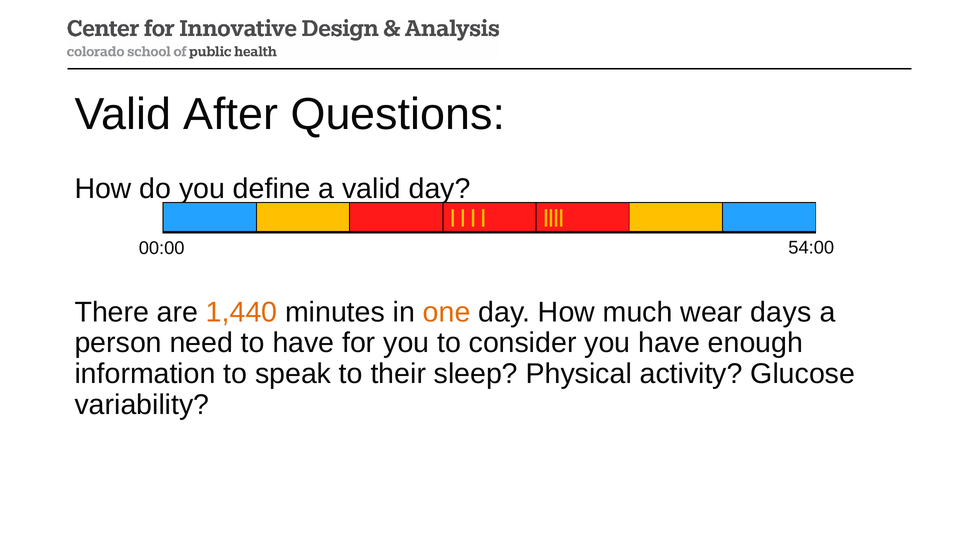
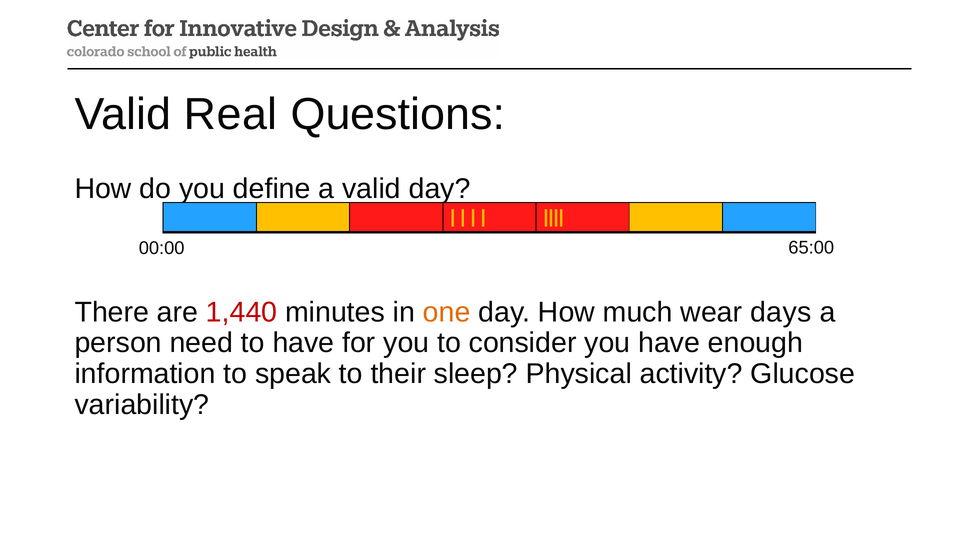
After: After -> Real (231, 114)
54:00: 54:00 -> 65:00 (811, 248)
1,440 colour: orange -> red (242, 312)
